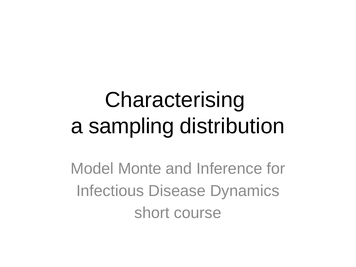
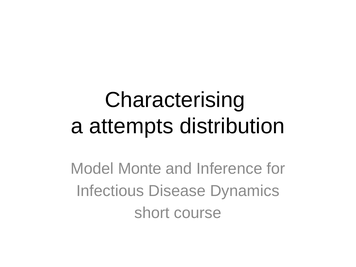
sampling: sampling -> attempts (131, 126)
